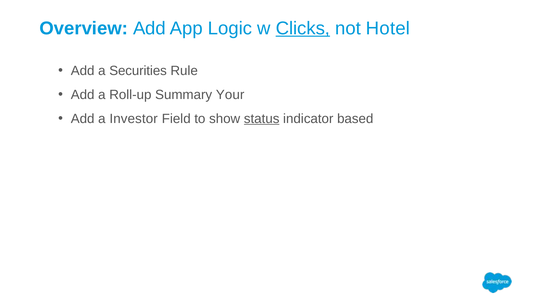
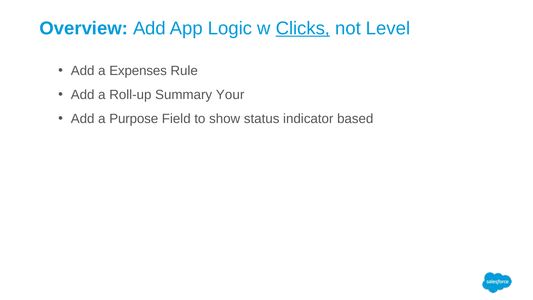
Hotel: Hotel -> Level (388, 28)
Securities: Securities -> Expenses (138, 71)
Investor: Investor -> Purpose (134, 119)
status underline: present -> none (262, 119)
